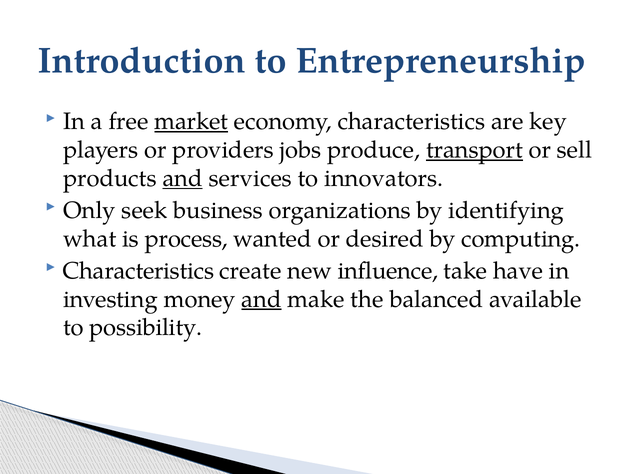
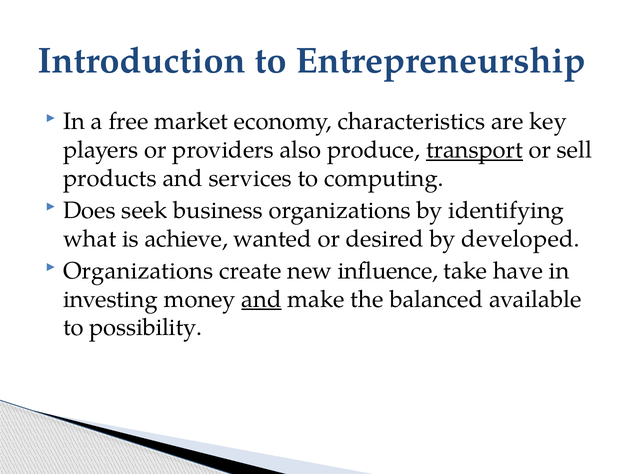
market underline: present -> none (191, 121)
jobs: jobs -> also (300, 150)
and underline: present -> none (183, 178)
innovators: innovators -> computing (384, 178)
Only: Only -> Does (89, 210)
process: process -> achieve (186, 239)
computing: computing -> developed (521, 239)
Characteristics: Characteristics -> Organizations (138, 271)
